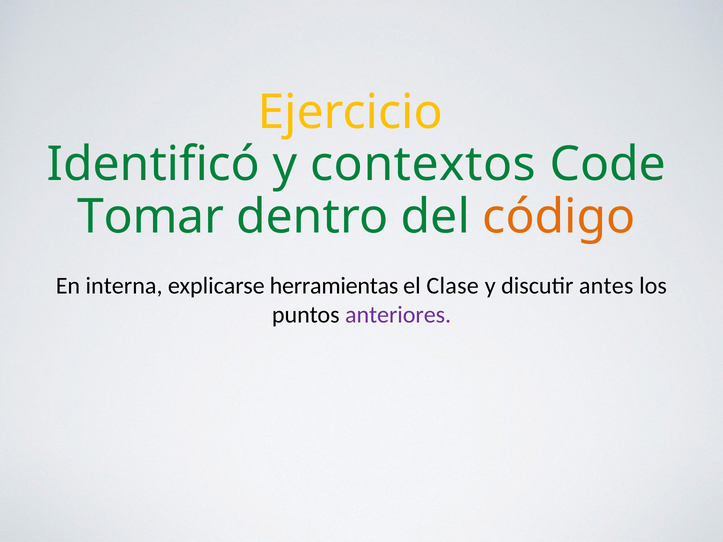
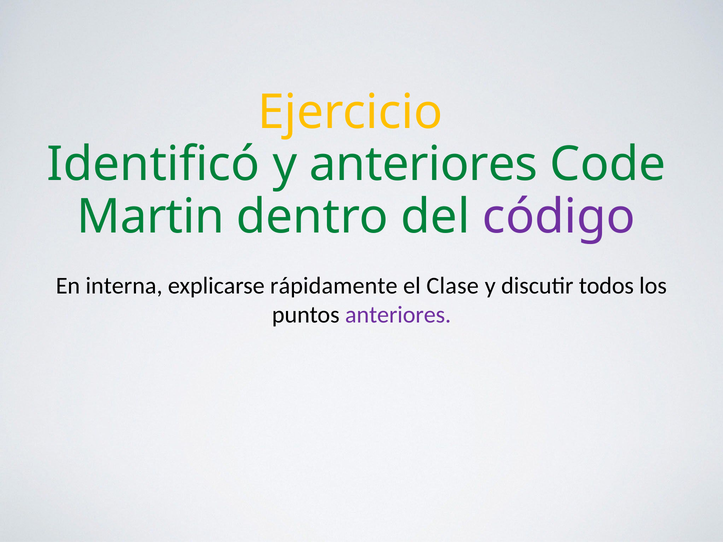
y contextos: contextos -> anteriores (424, 165)
Tomar: Tomar -> Martin (151, 217)
código colour: orange -> purple (559, 217)
herramientas: herramientas -> rápidamente (334, 286)
antes: antes -> todos (606, 286)
